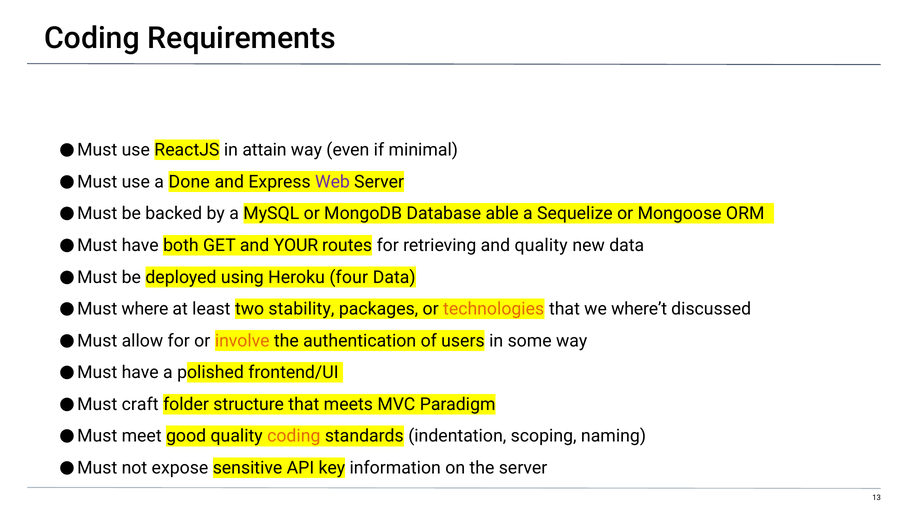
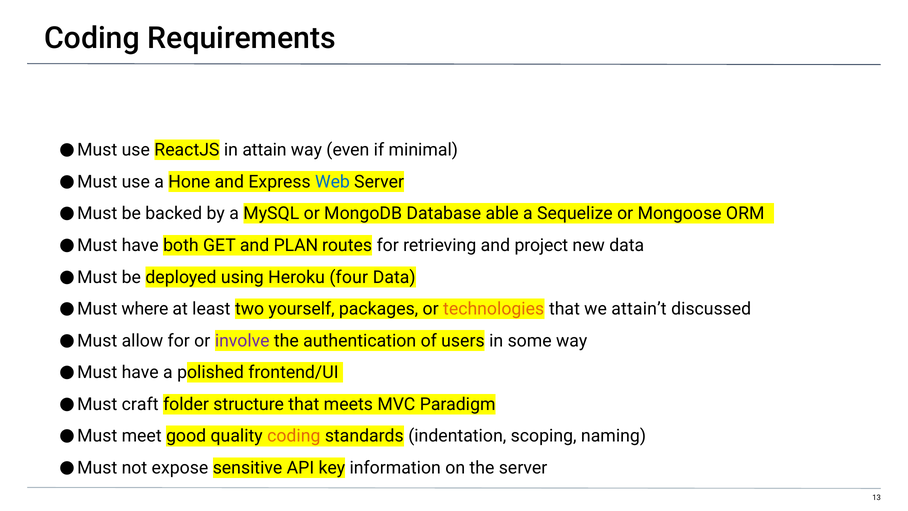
Done: Done -> Hone (189, 182)
Web colour: purple -> blue (332, 182)
YOUR: YOUR -> PLAN (296, 245)
and quality: quality -> project (541, 245)
stability: stability -> yourself (302, 309)
where’t: where’t -> attain’t (639, 309)
involve colour: orange -> purple (242, 341)
